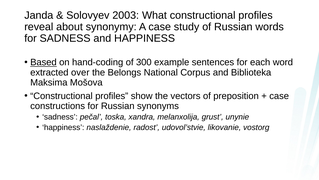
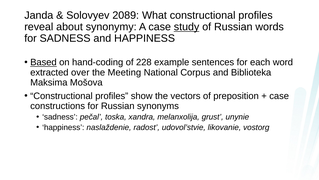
2003: 2003 -> 2089 (126, 15)
study underline: none -> present (187, 27)
300: 300 -> 228 (144, 62)
Belongs: Belongs -> Meeting (124, 72)
